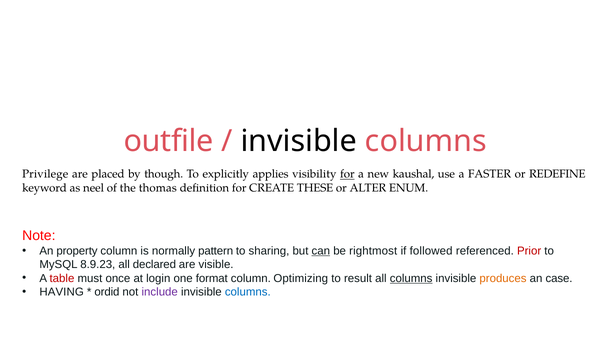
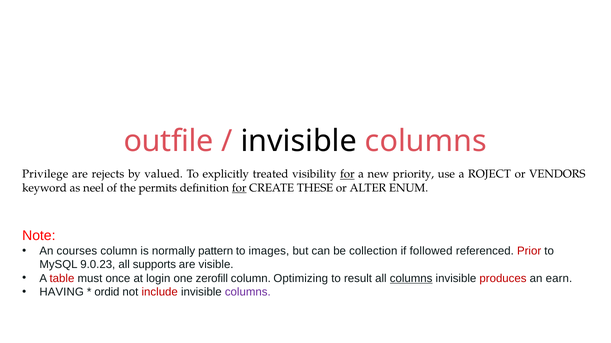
placed: placed -> rejects (108, 175)
though: though -> valued (164, 175)
applies: applies -> treated (271, 175)
kaushal: kaushal -> priority (413, 175)
FASTER: FASTER -> ROJECT (490, 175)
REDEFINE: REDEFINE -> VENDORS (557, 175)
thomas: thomas -> permits (158, 188)
for underline: none -> present (239, 188)
property: property -> courses (77, 251)
sharing: sharing -> images (269, 251)
can underline: present -> none (321, 251)
rightmost: rightmost -> collection (373, 251)
8.9.23: 8.9.23 -> 9.0.23 (98, 265)
declared: declared -> supports (154, 265)
format: format -> zerofill (212, 279)
produces colour: orange -> red (503, 279)
case: case -> earn (559, 279)
include colour: purple -> red (160, 293)
columns colour: blue -> purple (248, 293)
